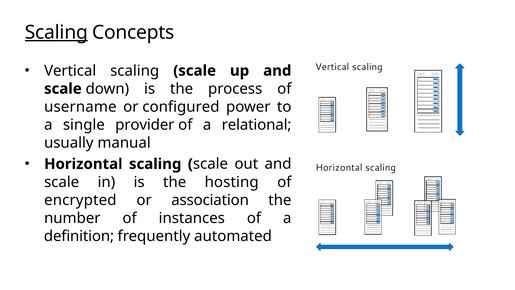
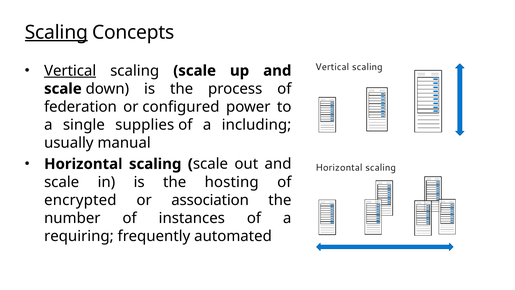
Vertical underline: none -> present (70, 71)
username: username -> federation (80, 107)
provider: provider -> supplies (145, 125)
relational: relational -> including (256, 125)
definition: definition -> requiring (79, 236)
